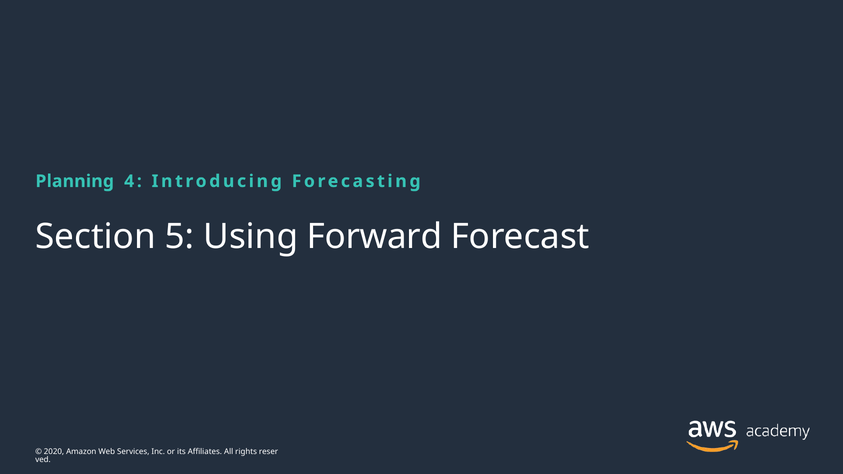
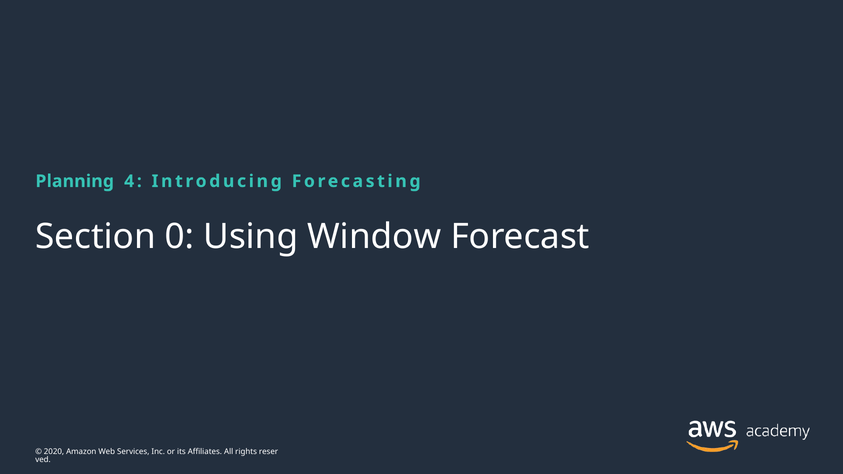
5: 5 -> 0 (180, 237)
Forward: Forward -> Window (374, 237)
